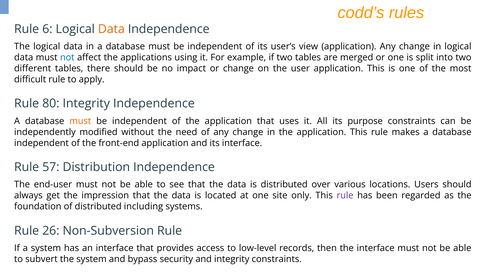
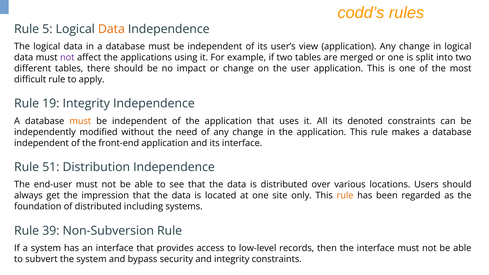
6: 6 -> 5 (47, 29)
not colour: blue -> purple (67, 58)
80: 80 -> 19 (51, 104)
purpose: purpose -> denoted (365, 121)
57: 57 -> 51 (51, 167)
rule colour: purple -> orange (345, 196)
26: 26 -> 39 (51, 231)
